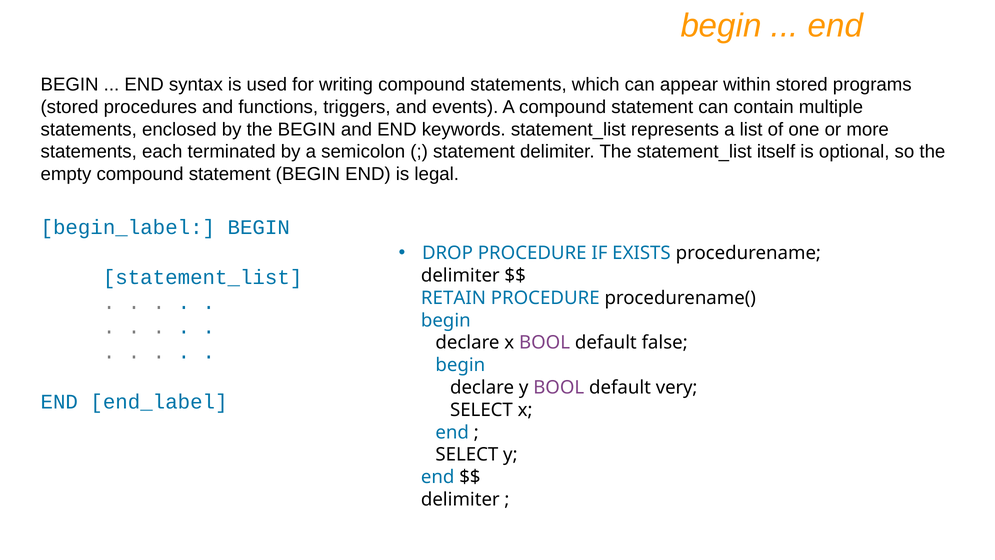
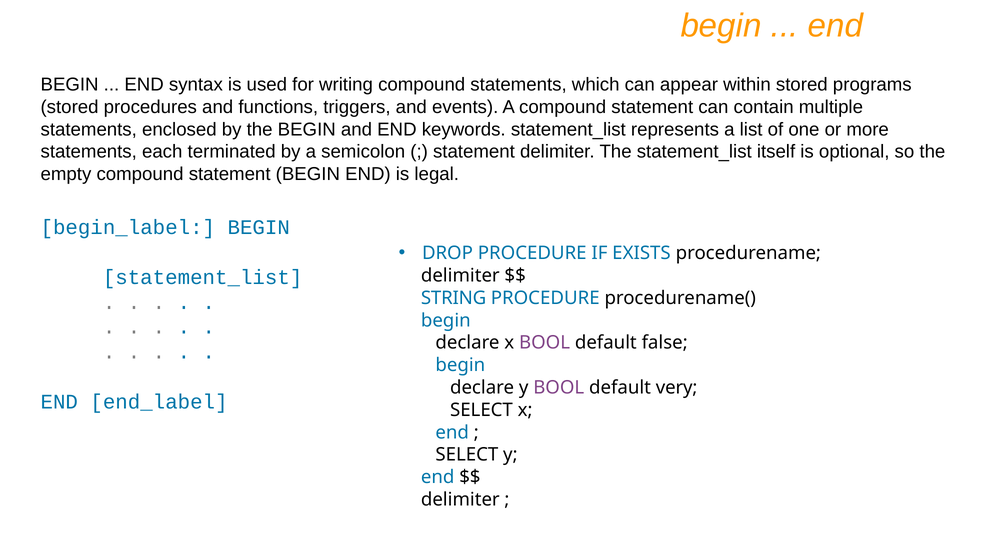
RETAIN: RETAIN -> STRING (454, 298)
